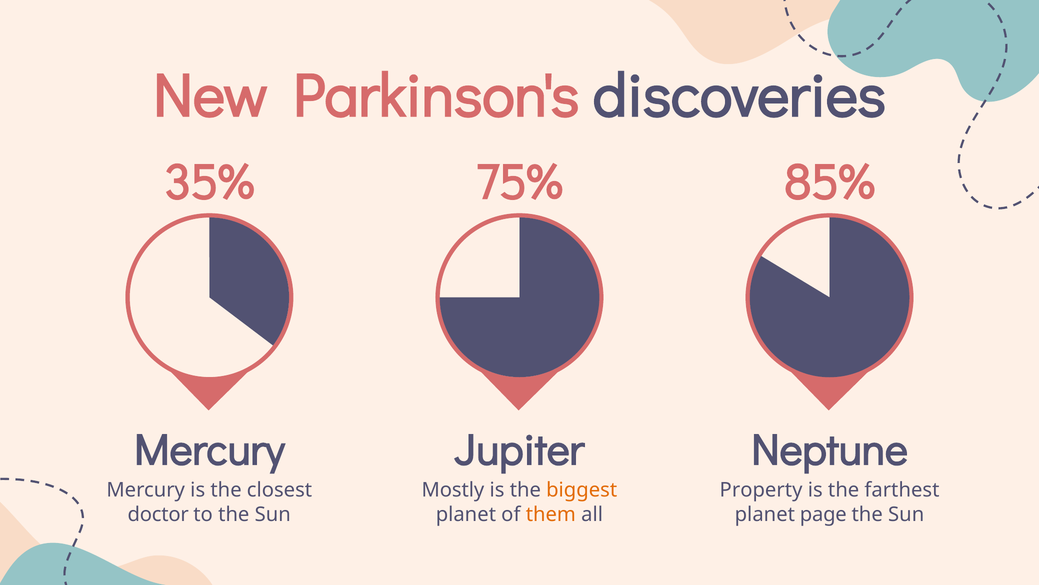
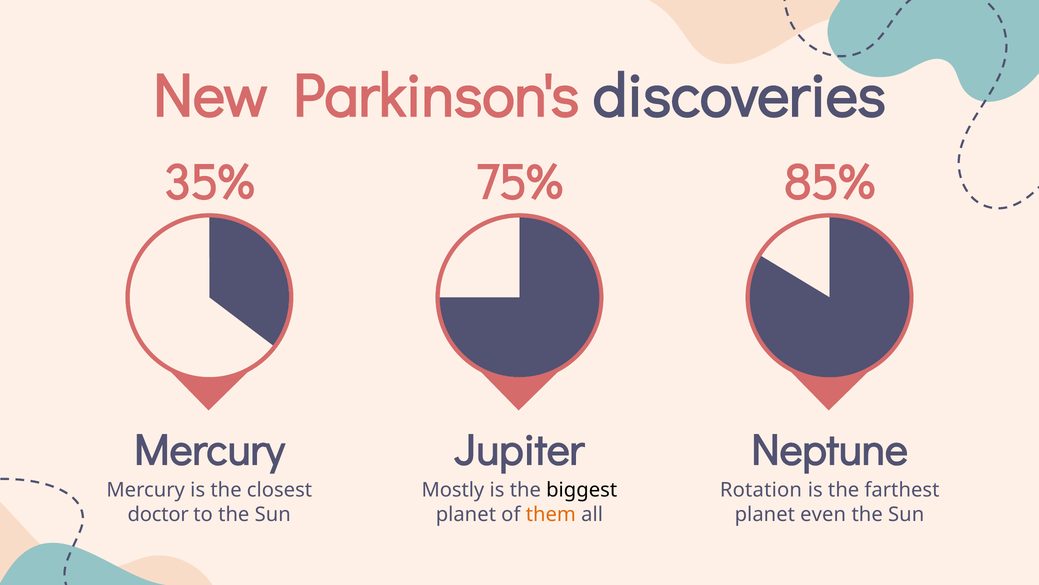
biggest colour: orange -> black (582, 490)
Property: Property -> Rotation (761, 490)
page: page -> even (823, 514)
